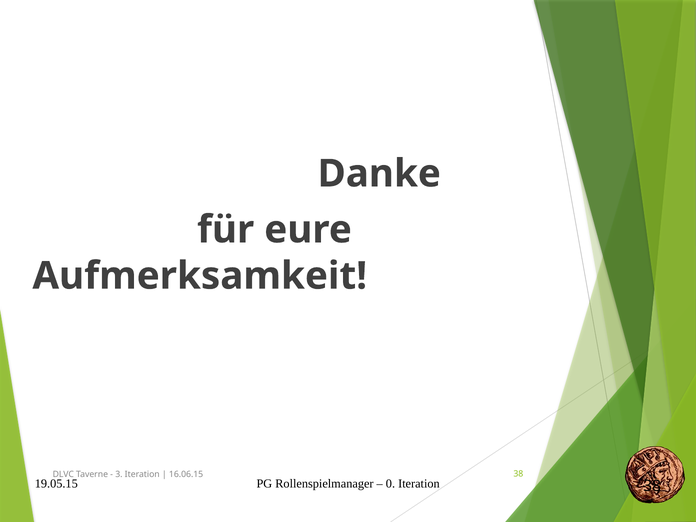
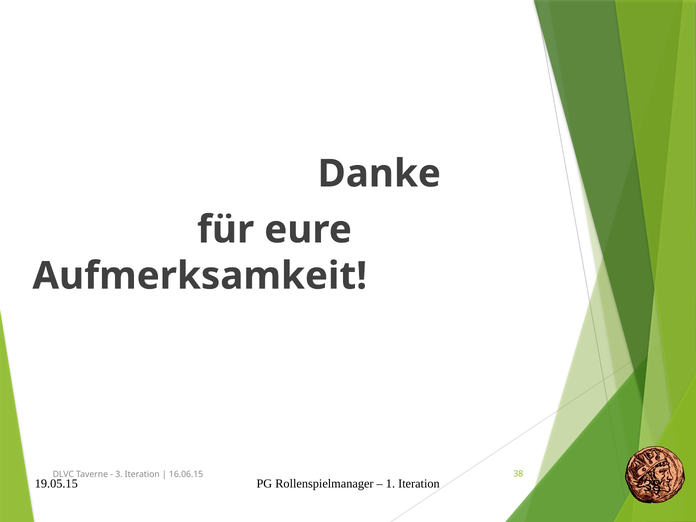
0: 0 -> 1 (390, 484)
